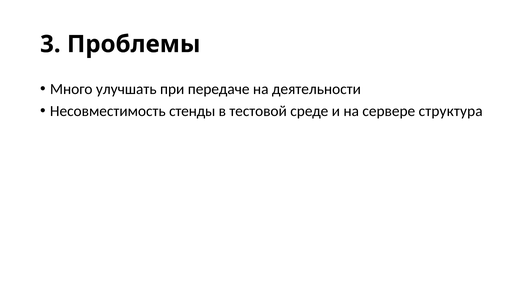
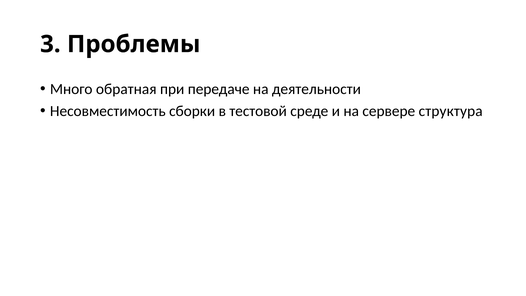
улучшать: улучшать -> обратная (126, 89)
стенды: стенды -> сборки (192, 111)
